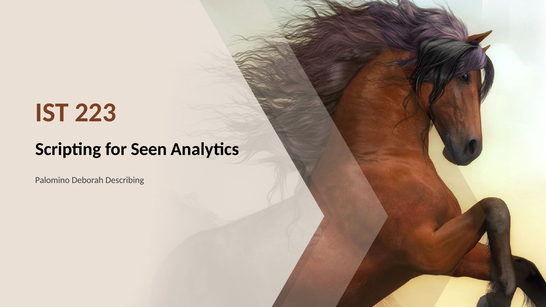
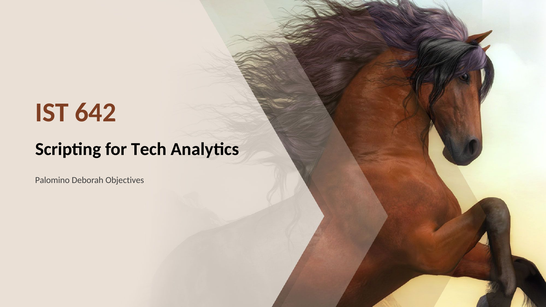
223: 223 -> 642 (95, 113)
Seen: Seen -> Tech (149, 149)
Describing: Describing -> Objectives (125, 180)
